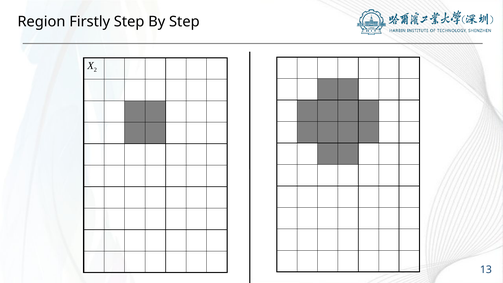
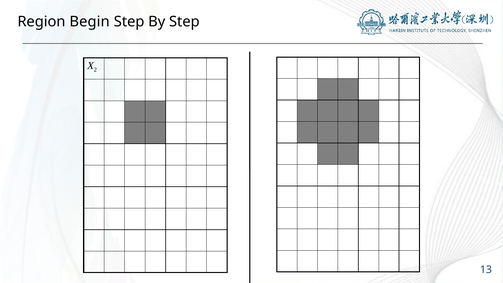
Firstly: Firstly -> Begin (90, 22)
